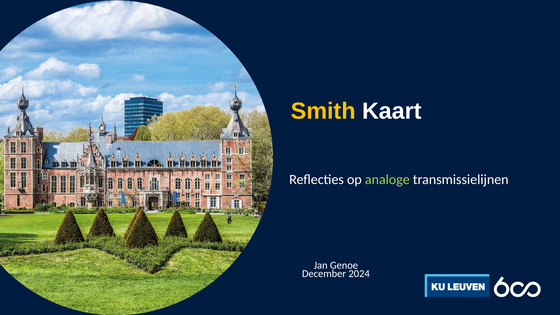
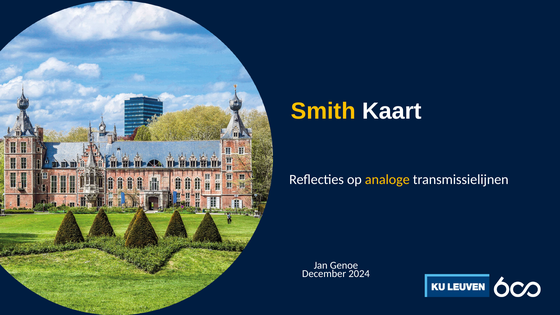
analoge colour: light green -> yellow (387, 179)
